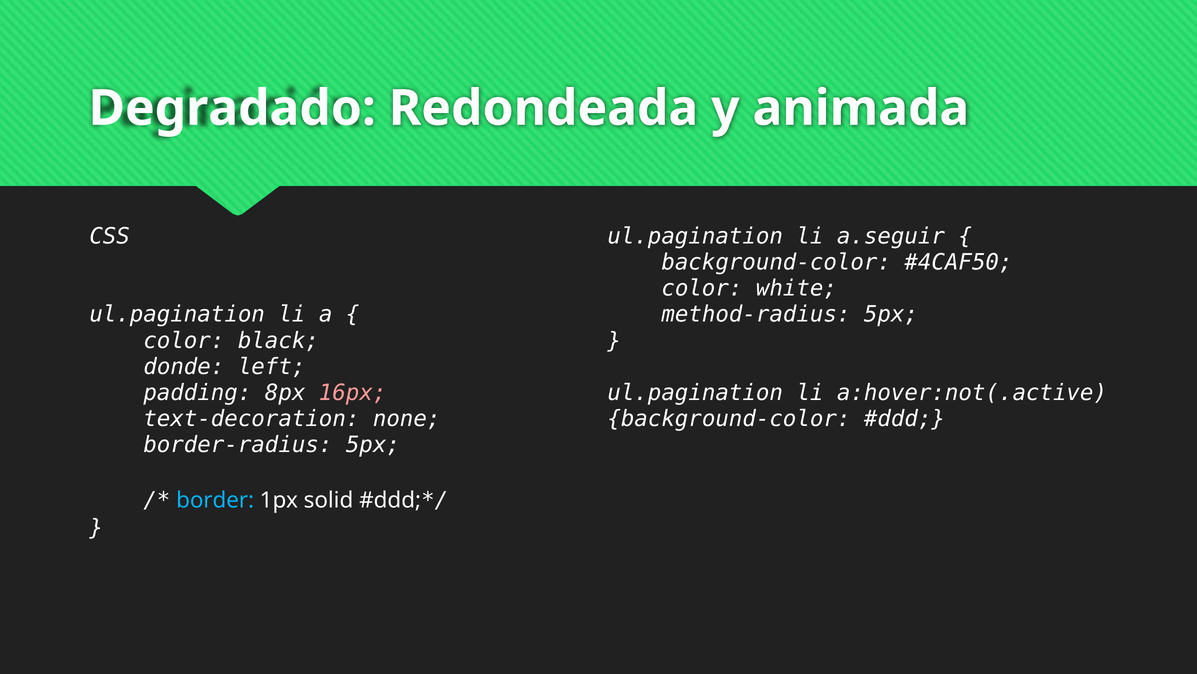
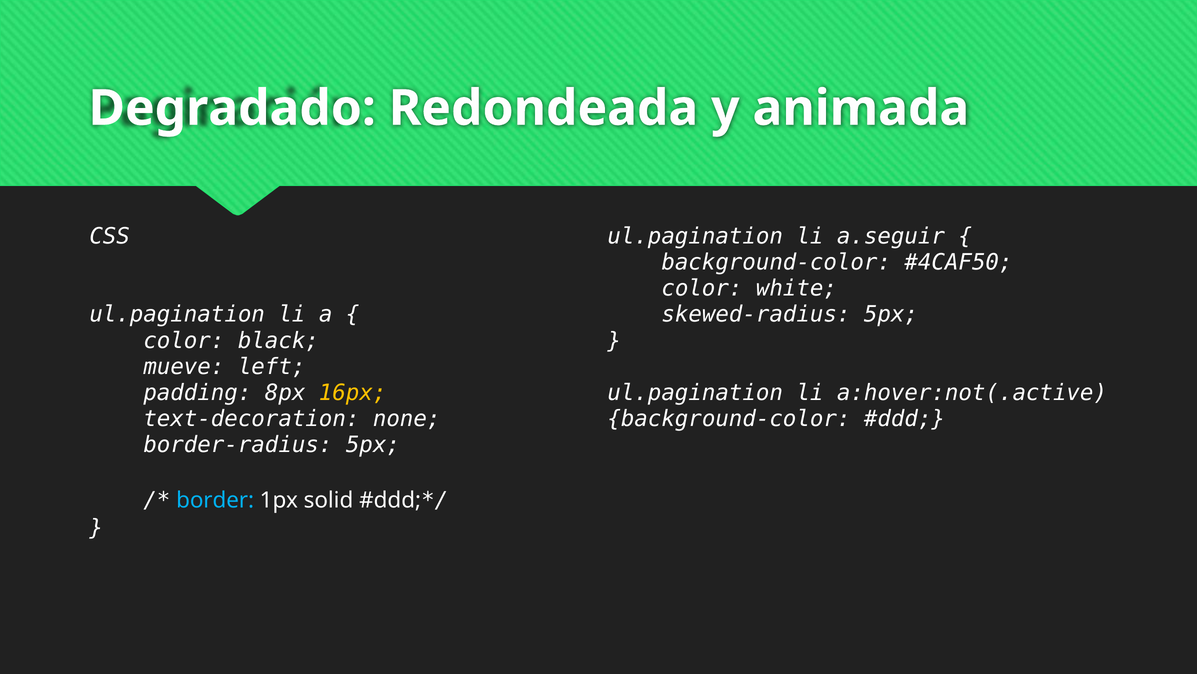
method-radius: method-radius -> skewed-radius (756, 314)
donde: donde -> mueve (184, 366)
16px colour: pink -> yellow (353, 392)
